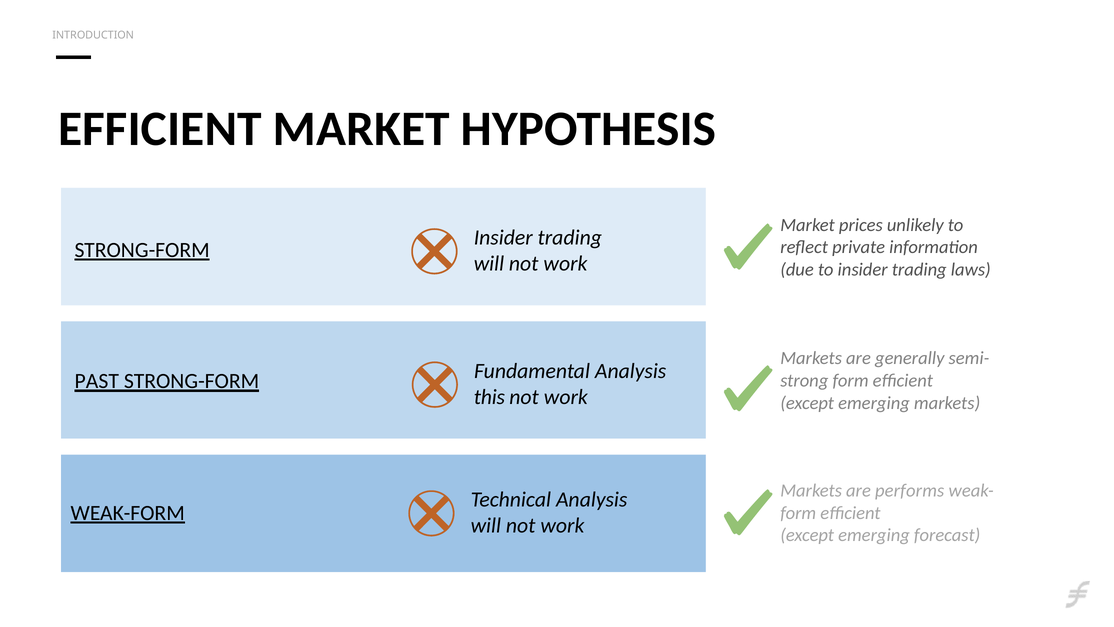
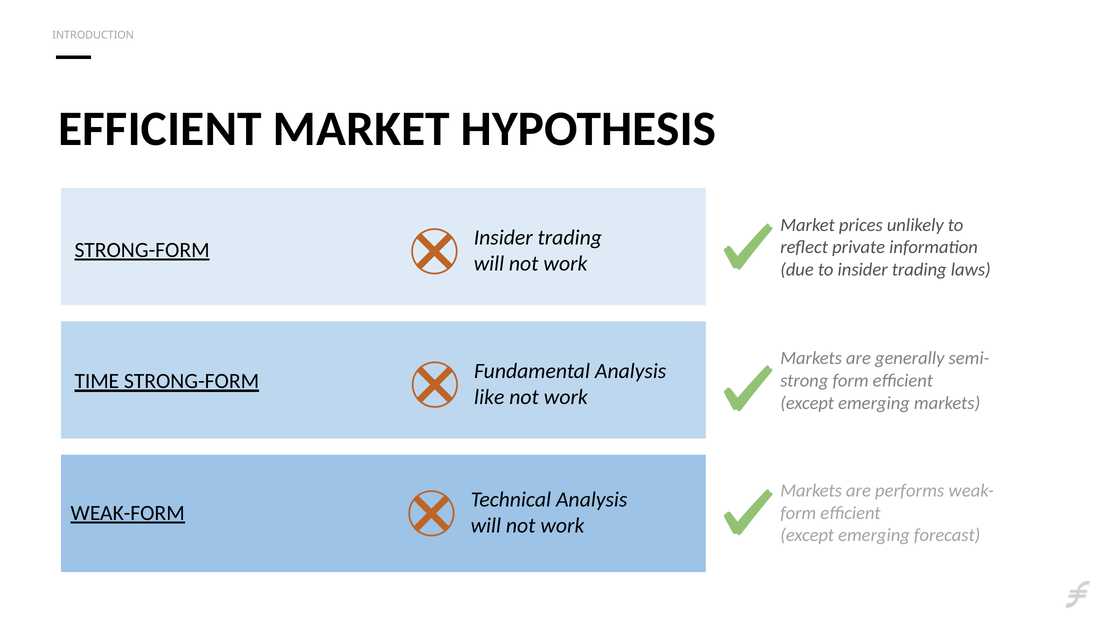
PAST: PAST -> TIME (97, 381)
this: this -> like (489, 397)
